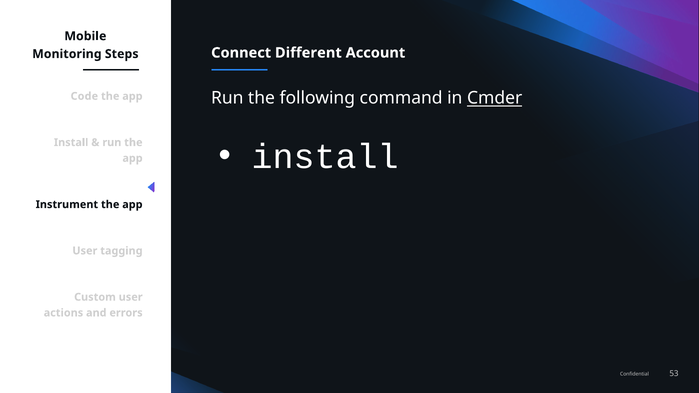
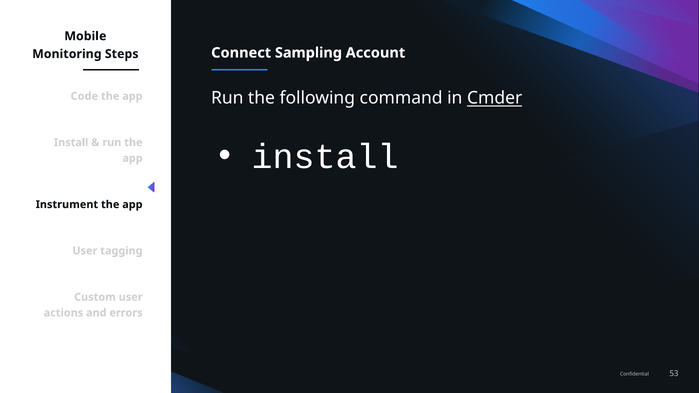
Different: Different -> Sampling (308, 53)
